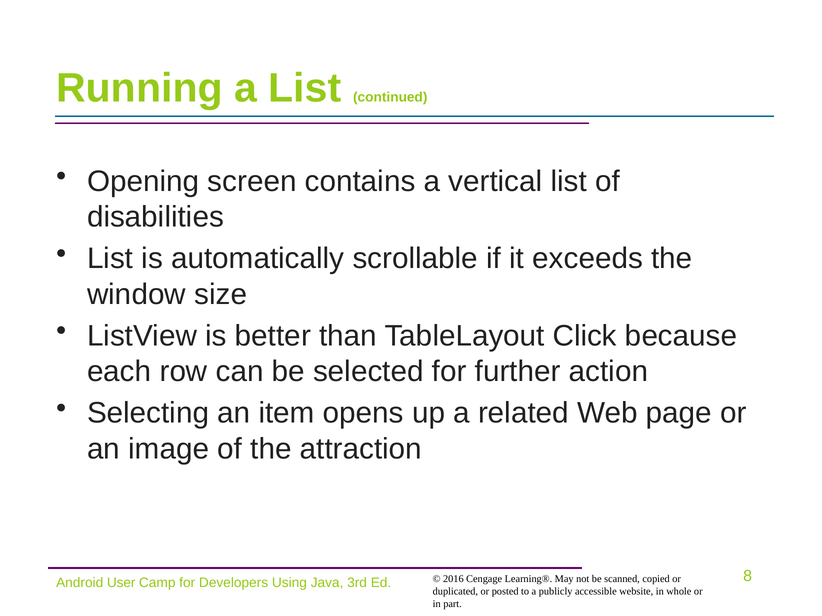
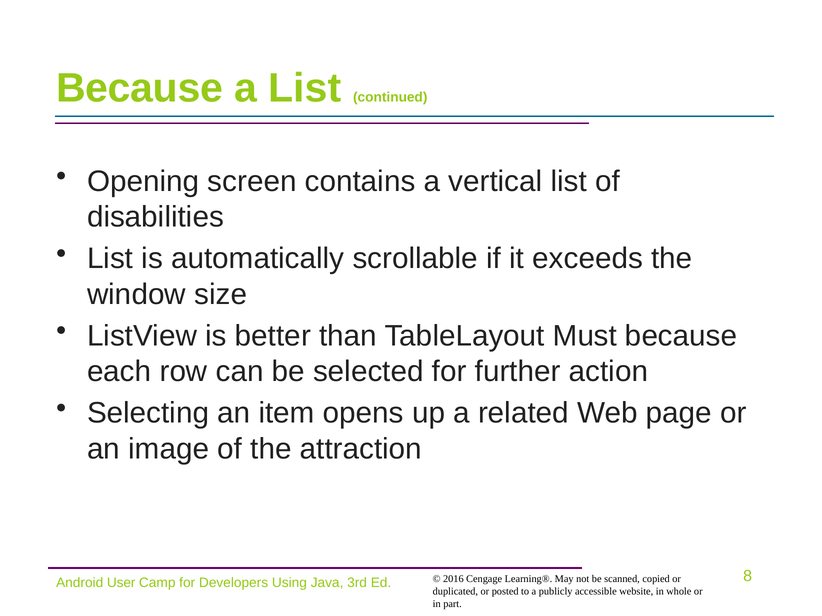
Running: Running -> Because (140, 88)
Click: Click -> Must (585, 336)
